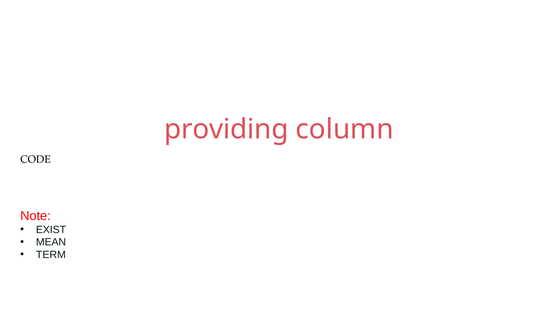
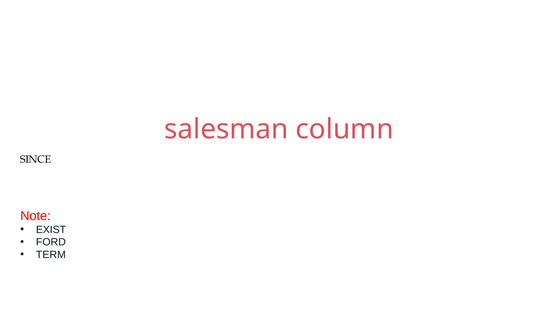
providing: providing -> salesman (226, 129)
CODE: CODE -> SINCE (36, 159)
MEAN: MEAN -> FORD (51, 242)
